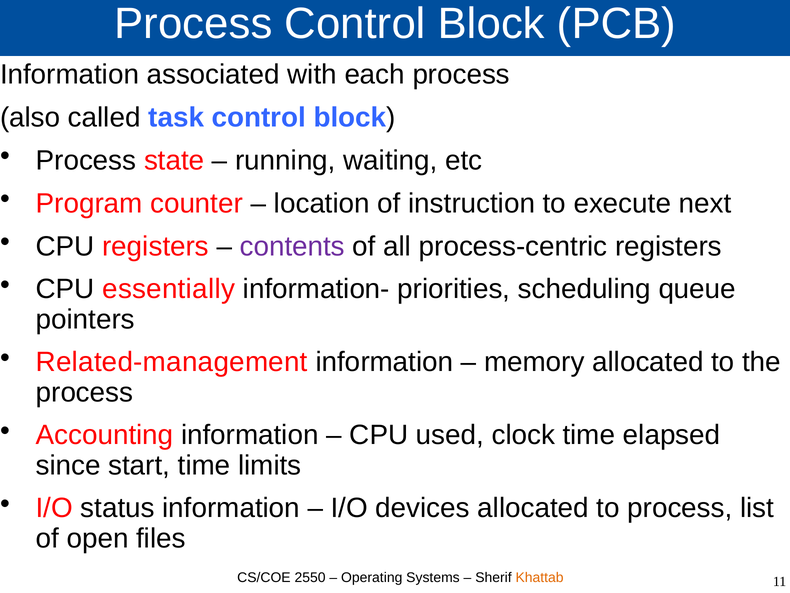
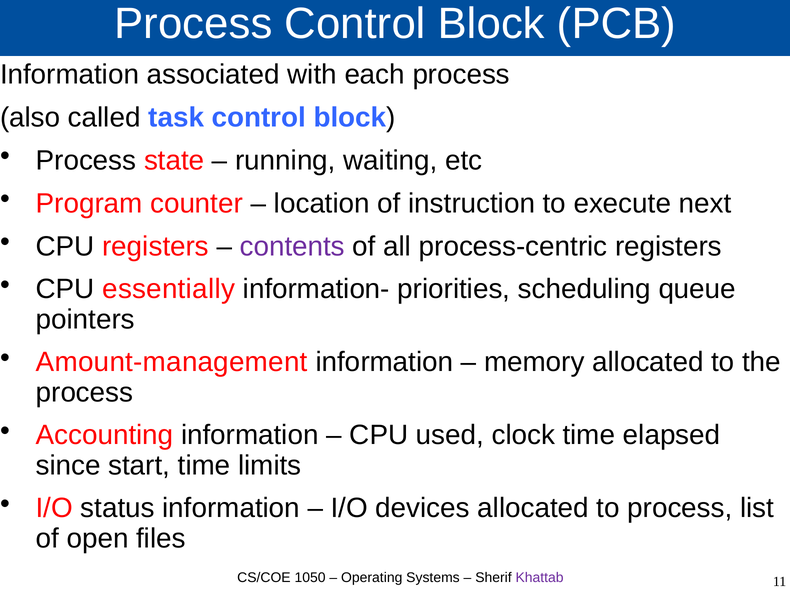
Related-management: Related-management -> Amount-management (172, 362)
2550: 2550 -> 1050 (310, 577)
Khattab colour: orange -> purple (540, 577)
